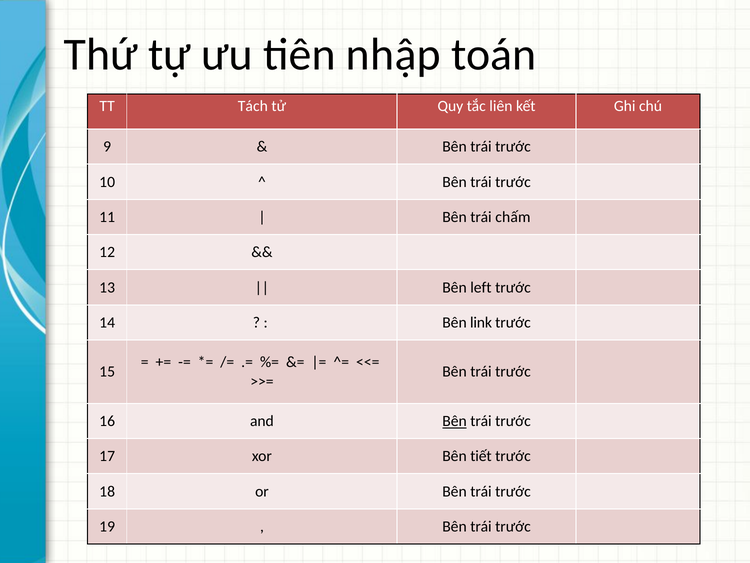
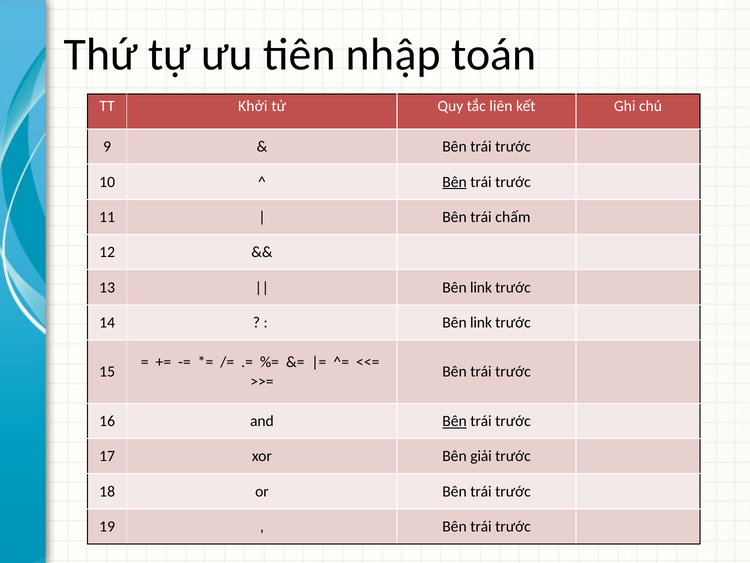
Tách: Tách -> Khởi (253, 106)
Bên underline: none -> present (455, 182)
left: left -> link (481, 287)
tiết: tiết -> giải (481, 456)
